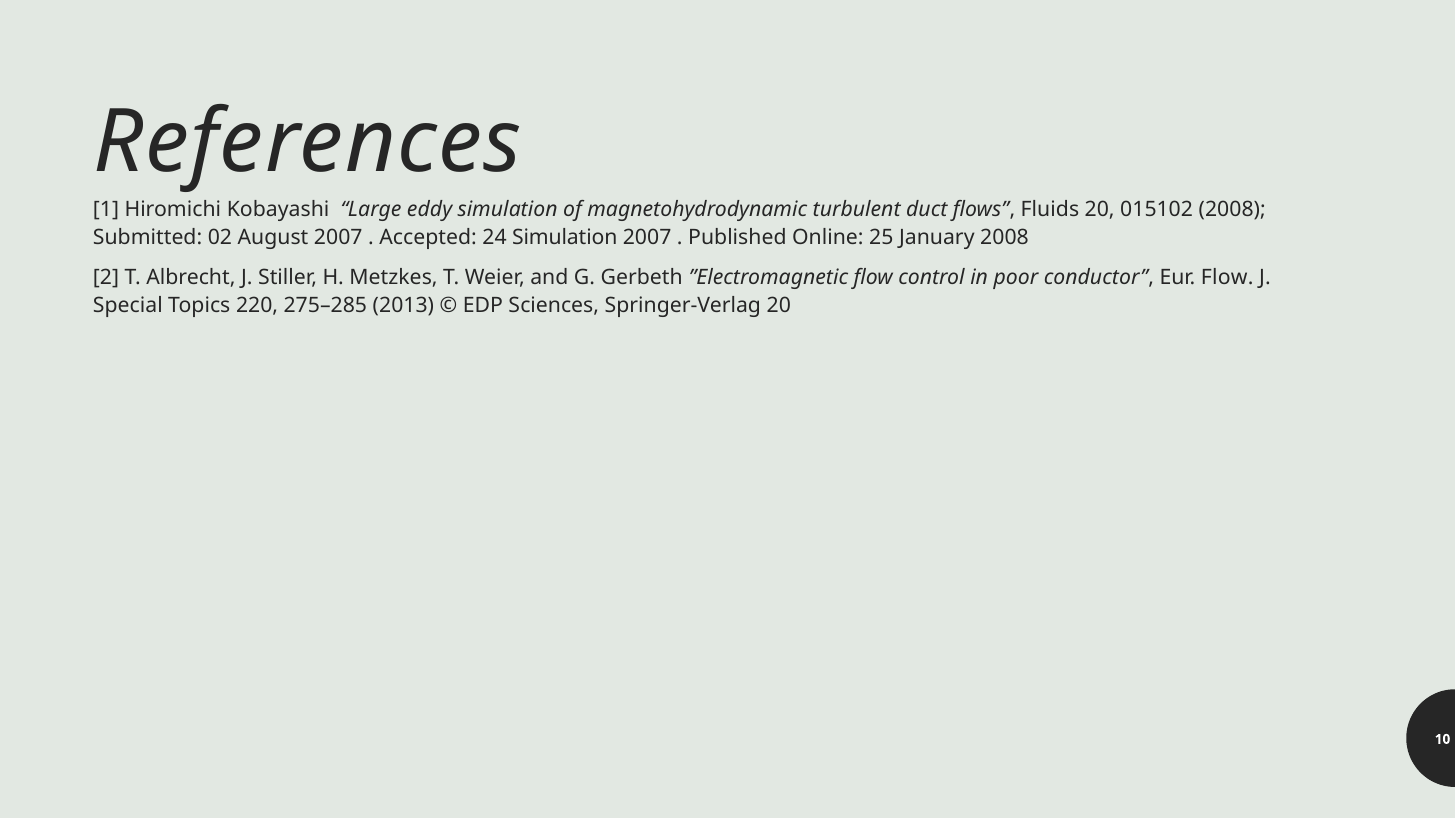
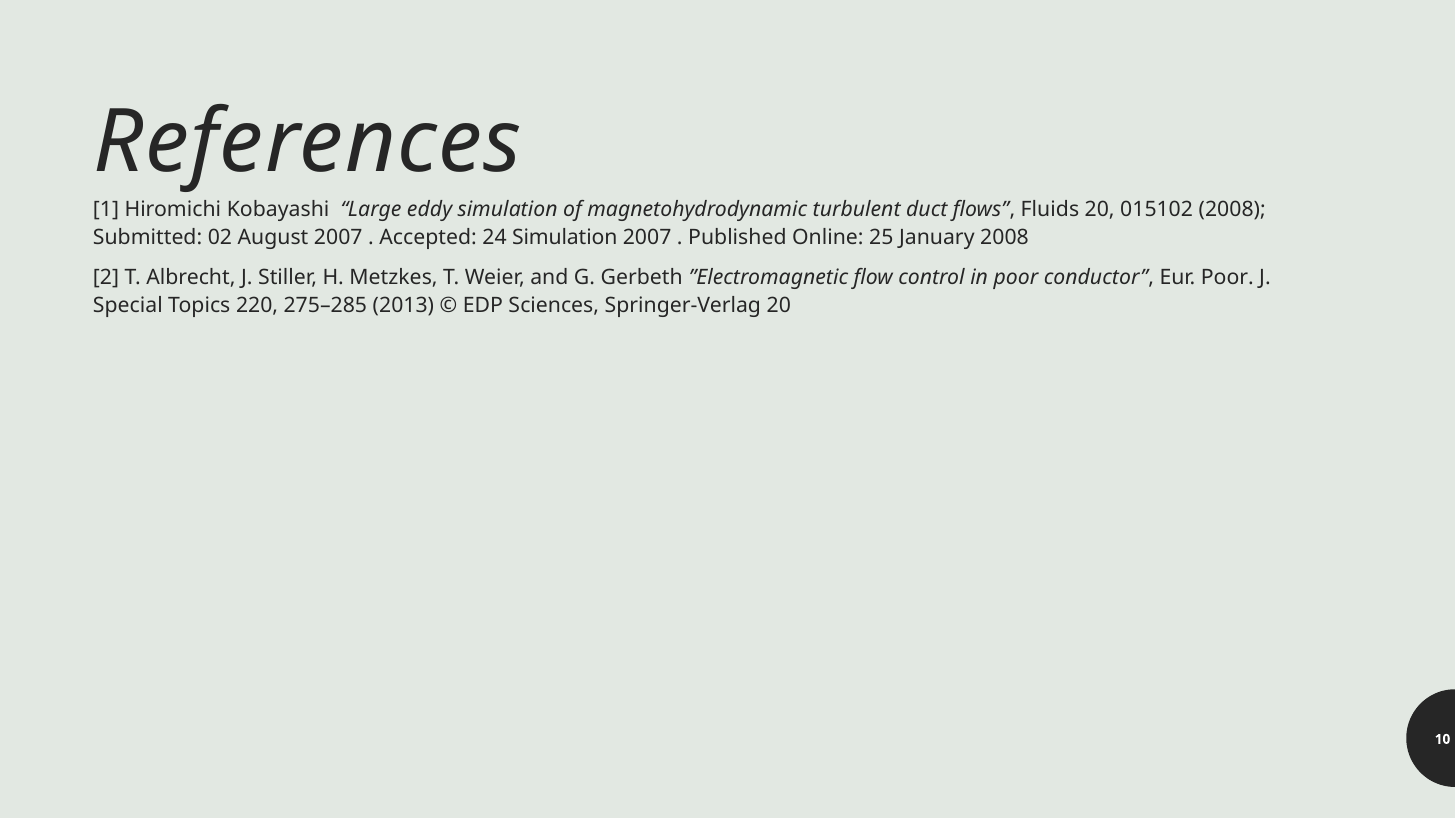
Eur Flow: Flow -> Poor (1227, 278)
